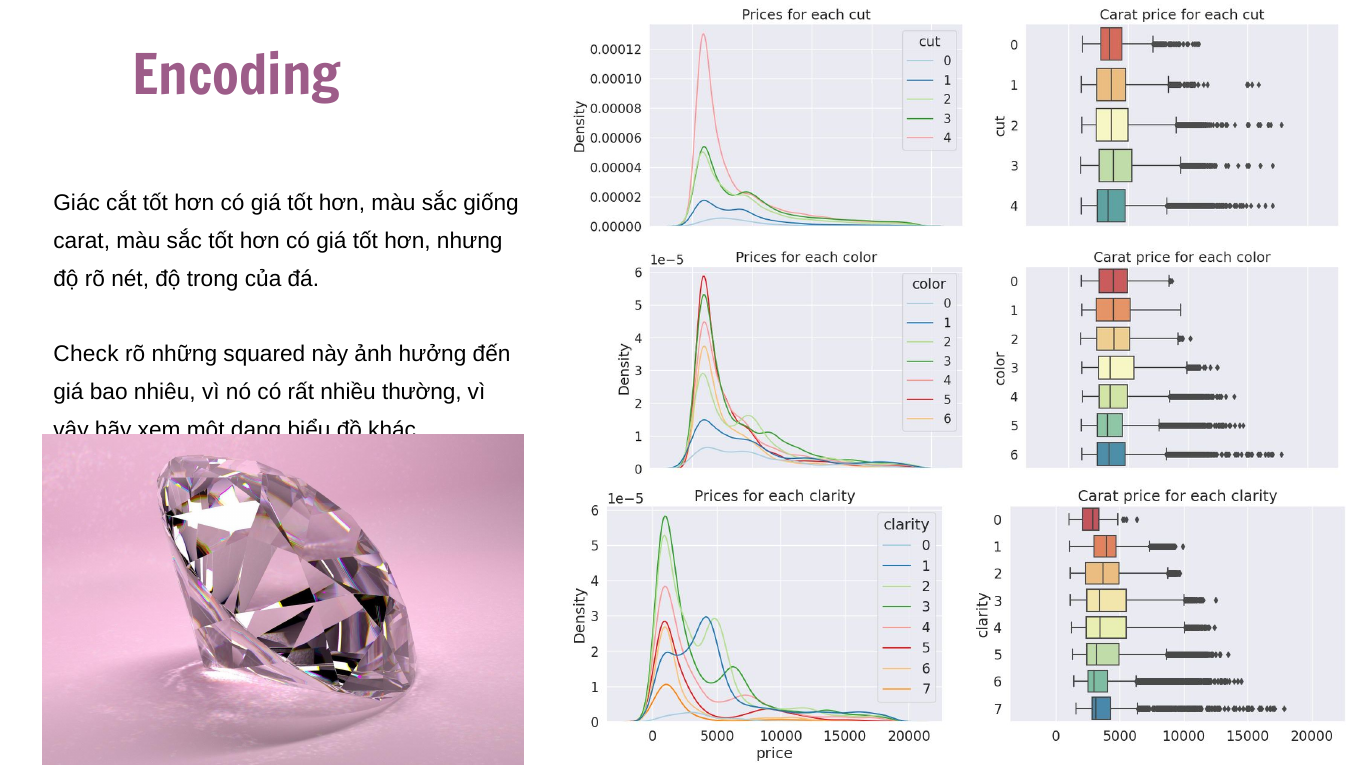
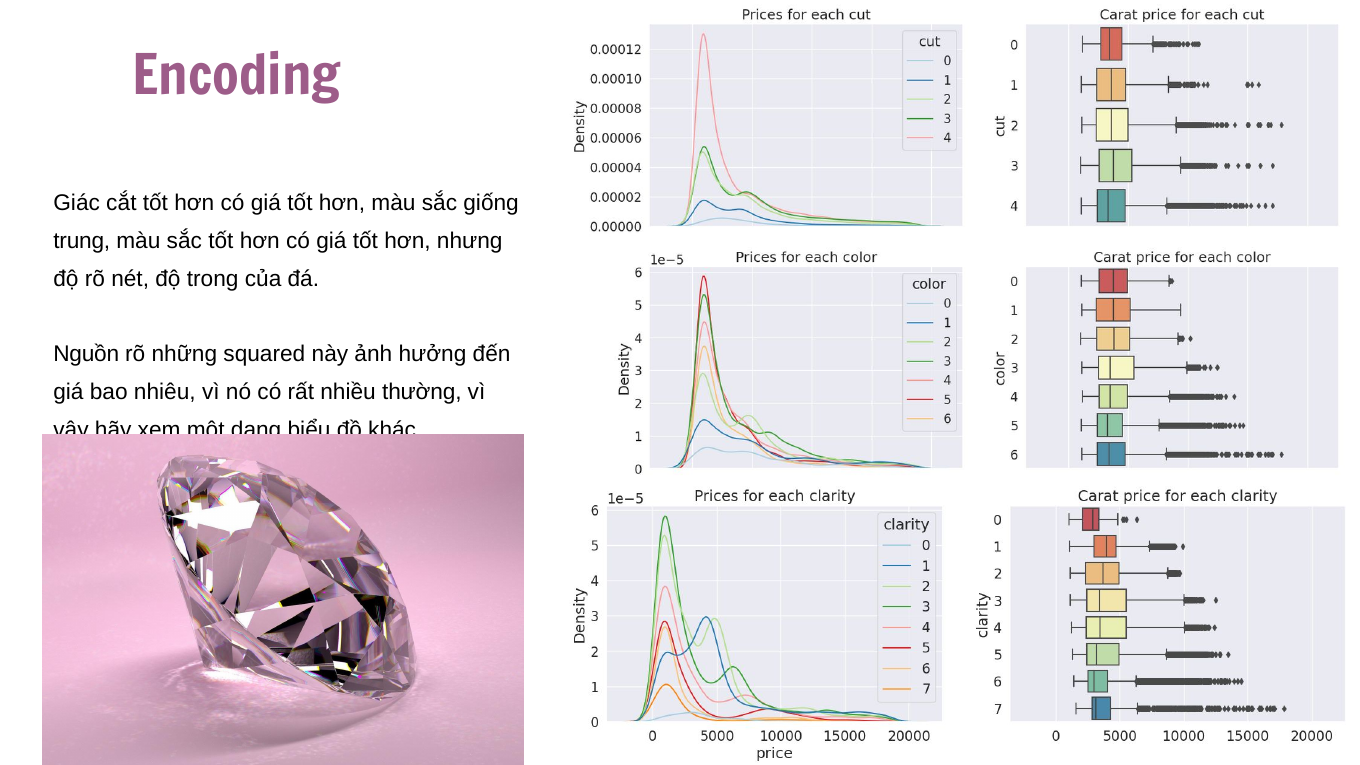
carat: carat -> trung (82, 241)
Check: Check -> Nguồn (86, 354)
